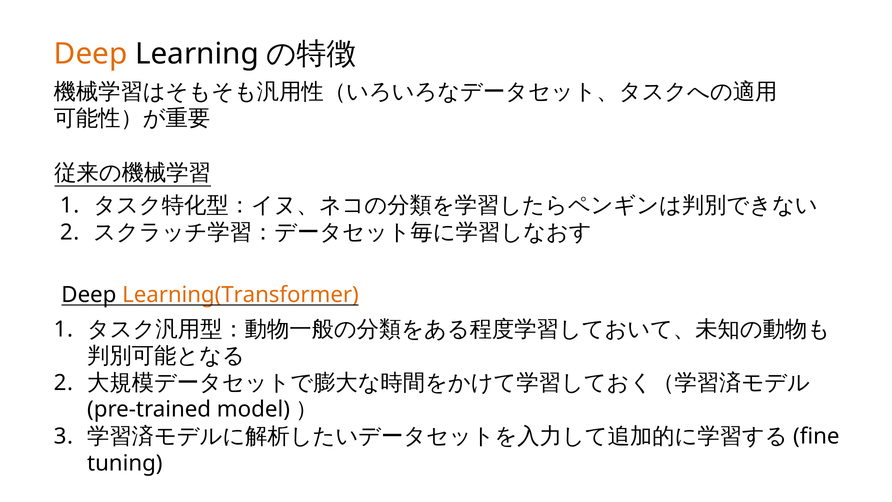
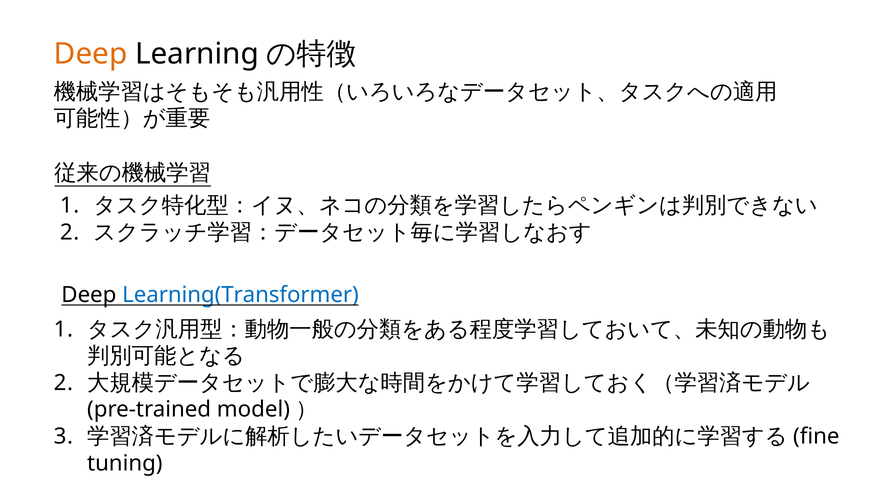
Learning(Transformer colour: orange -> blue (240, 295)
